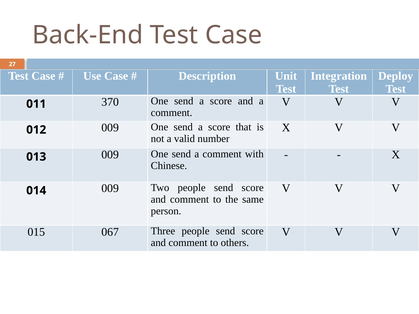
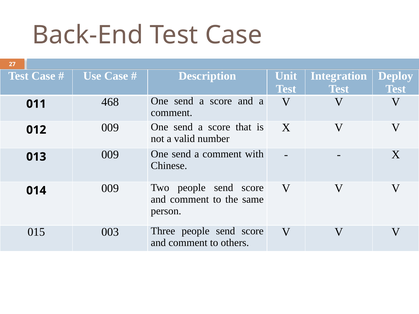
370: 370 -> 468 (110, 102)
067: 067 -> 003 (110, 232)
